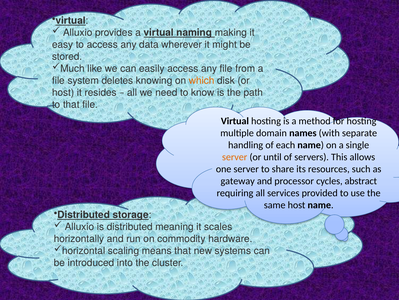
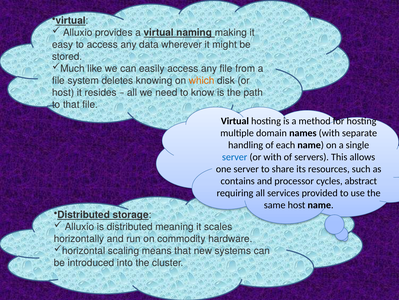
server colour: orange -> blue (235, 157)
or until: until -> with (273, 157)
gateway: gateway -> contains (238, 180)
